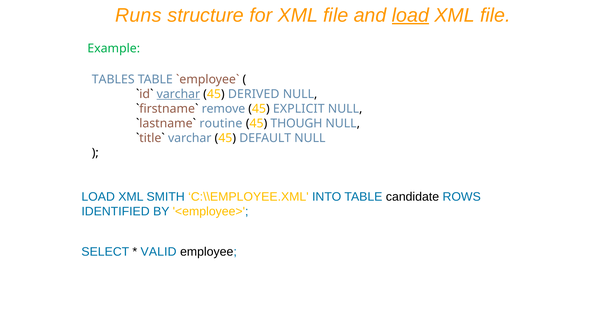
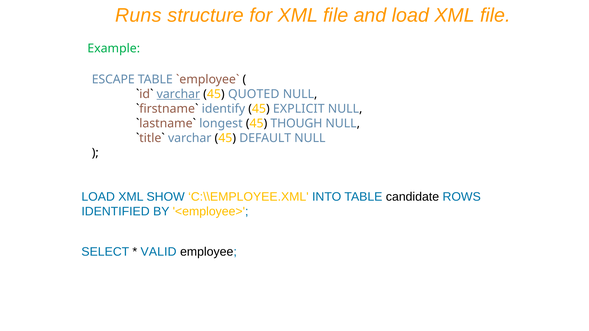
load underline: present -> none (411, 15)
TABLES: TABLES -> ESCAPE (113, 79)
DERIVED: DERIVED -> QUOTED (254, 94)
remove: remove -> identify (223, 109)
routine: routine -> longest (221, 124)
SMITH: SMITH -> SHOW (166, 197)
